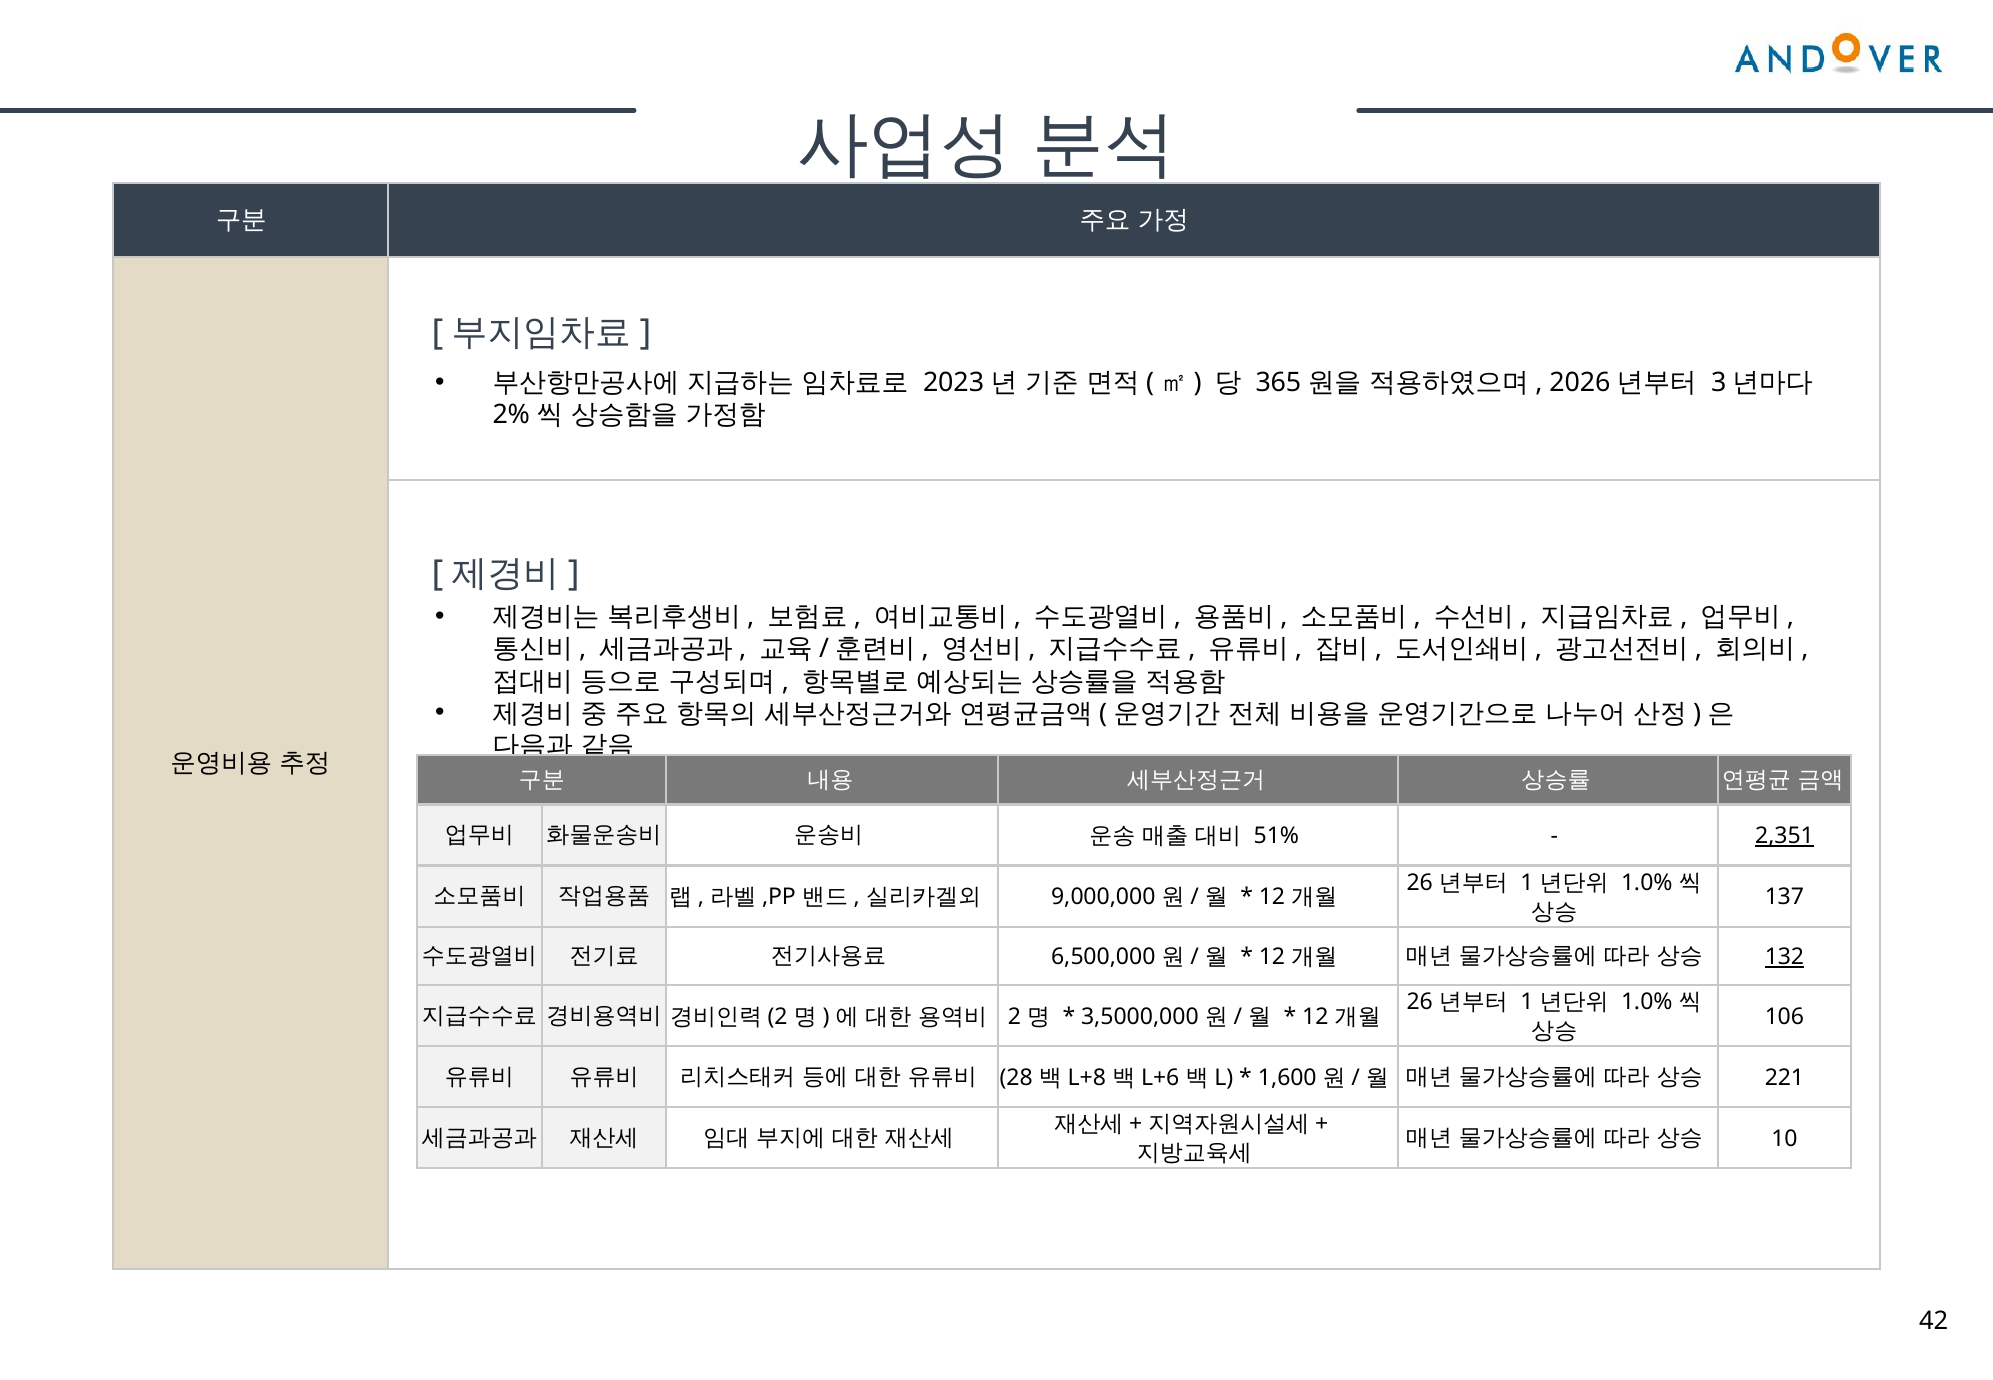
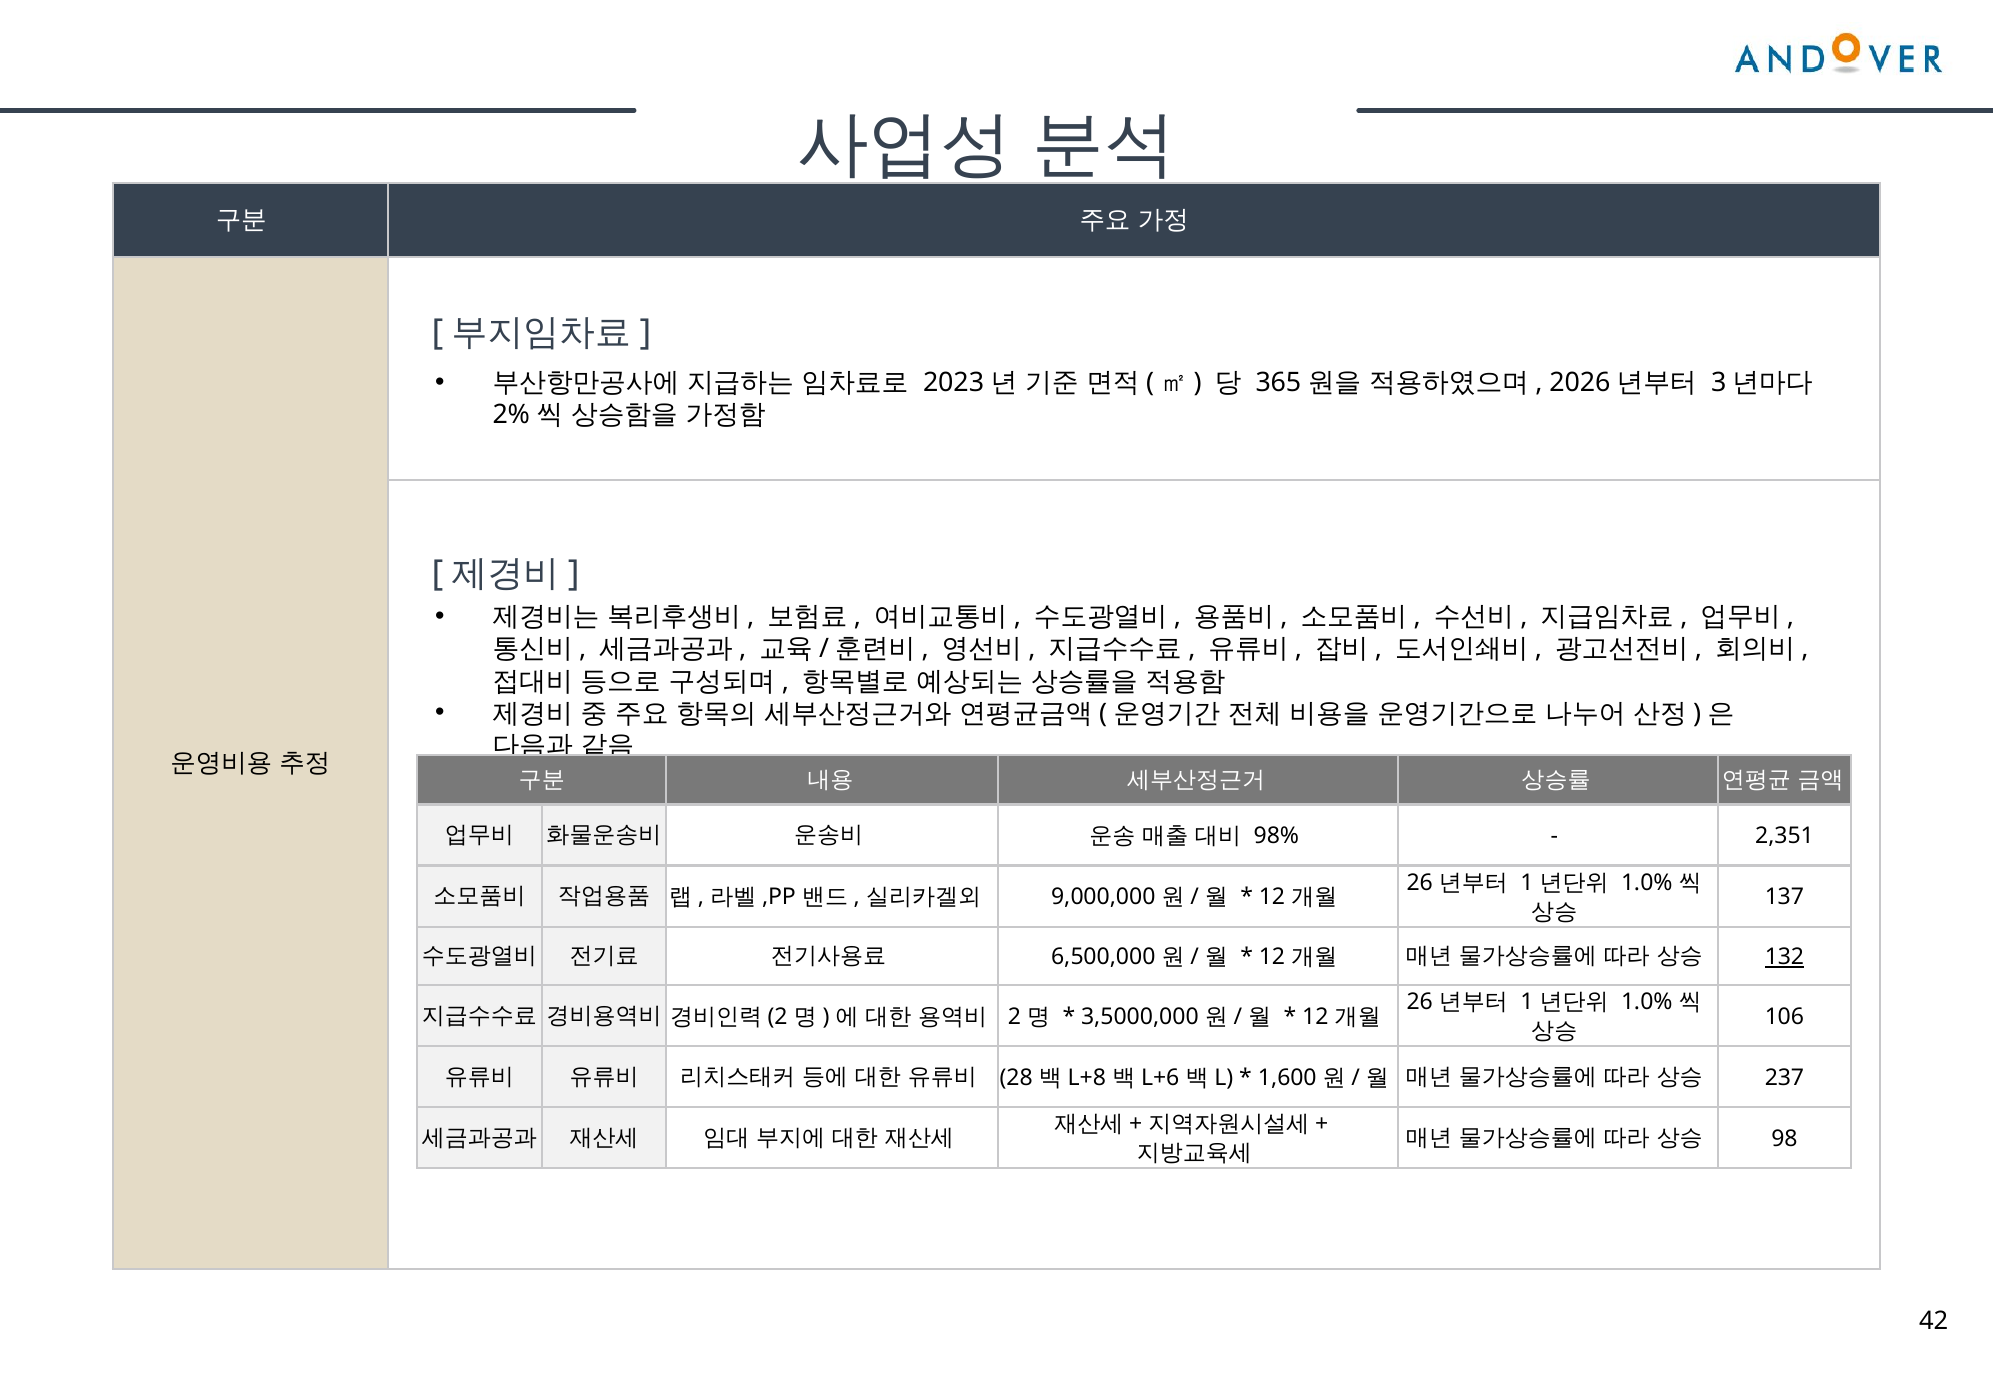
51%: 51% -> 98% (1276, 836)
2,351 underline: present -> none (1784, 836)
221: 221 -> 237 (1784, 1078)
10: 10 -> 98 (1784, 1139)
